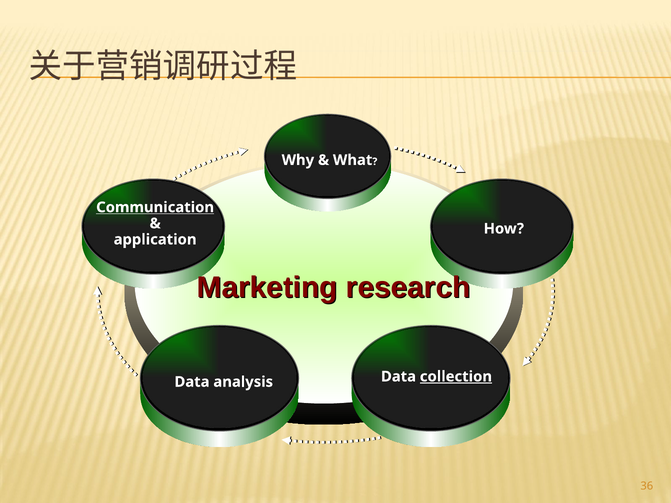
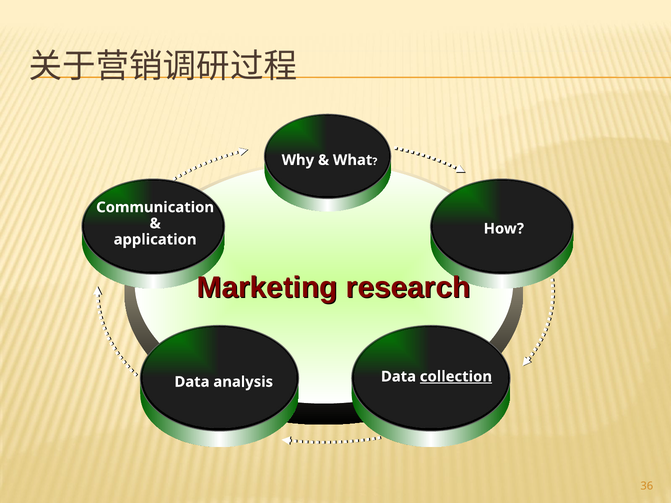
Communication underline: present -> none (155, 207)
